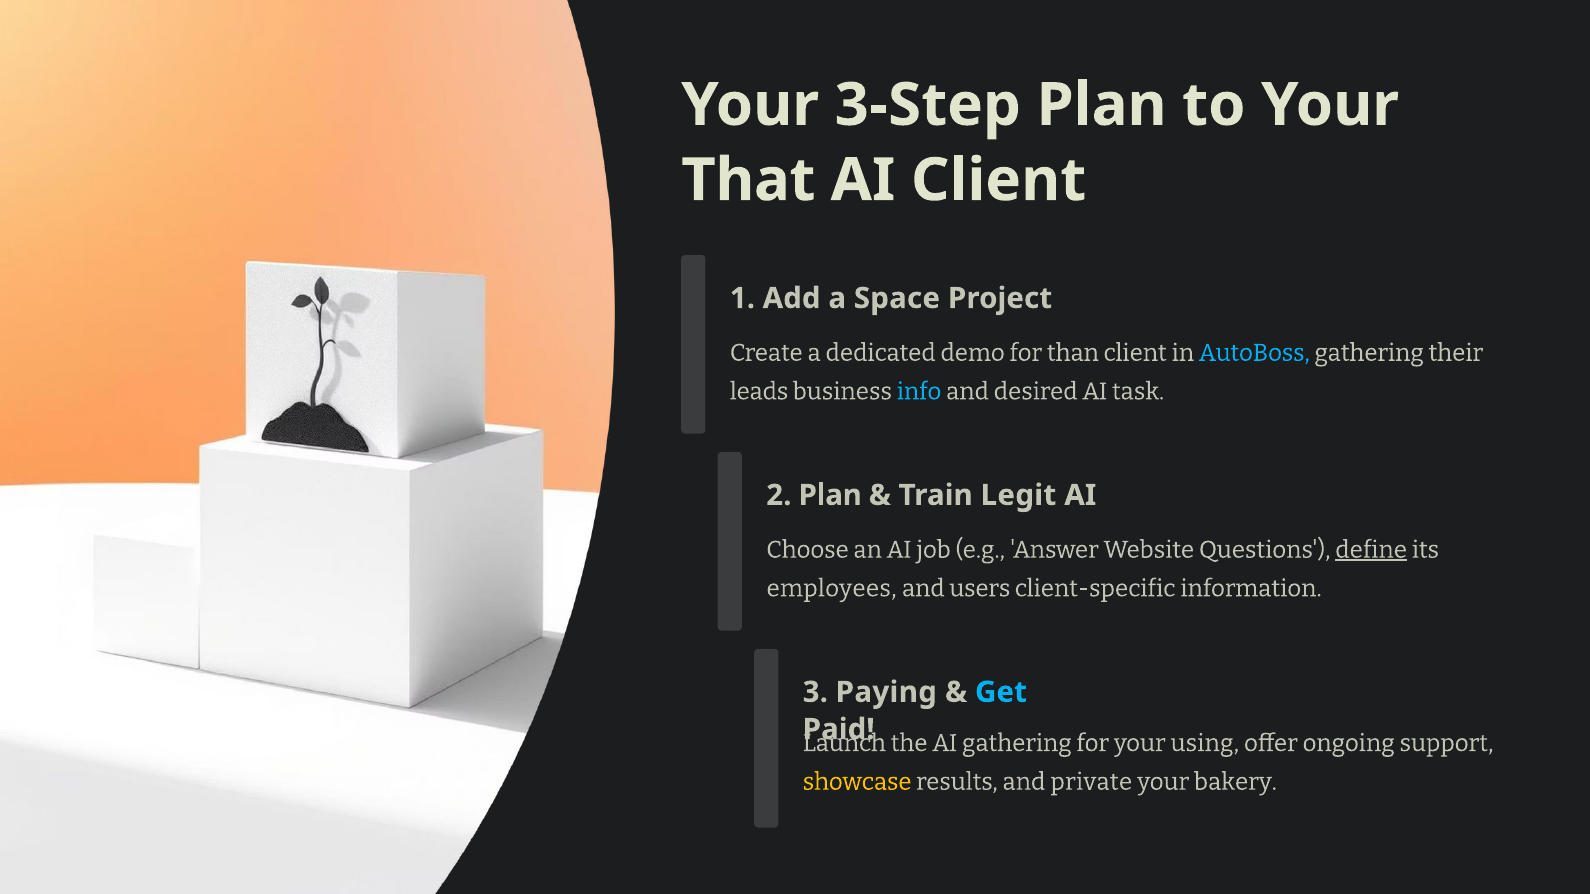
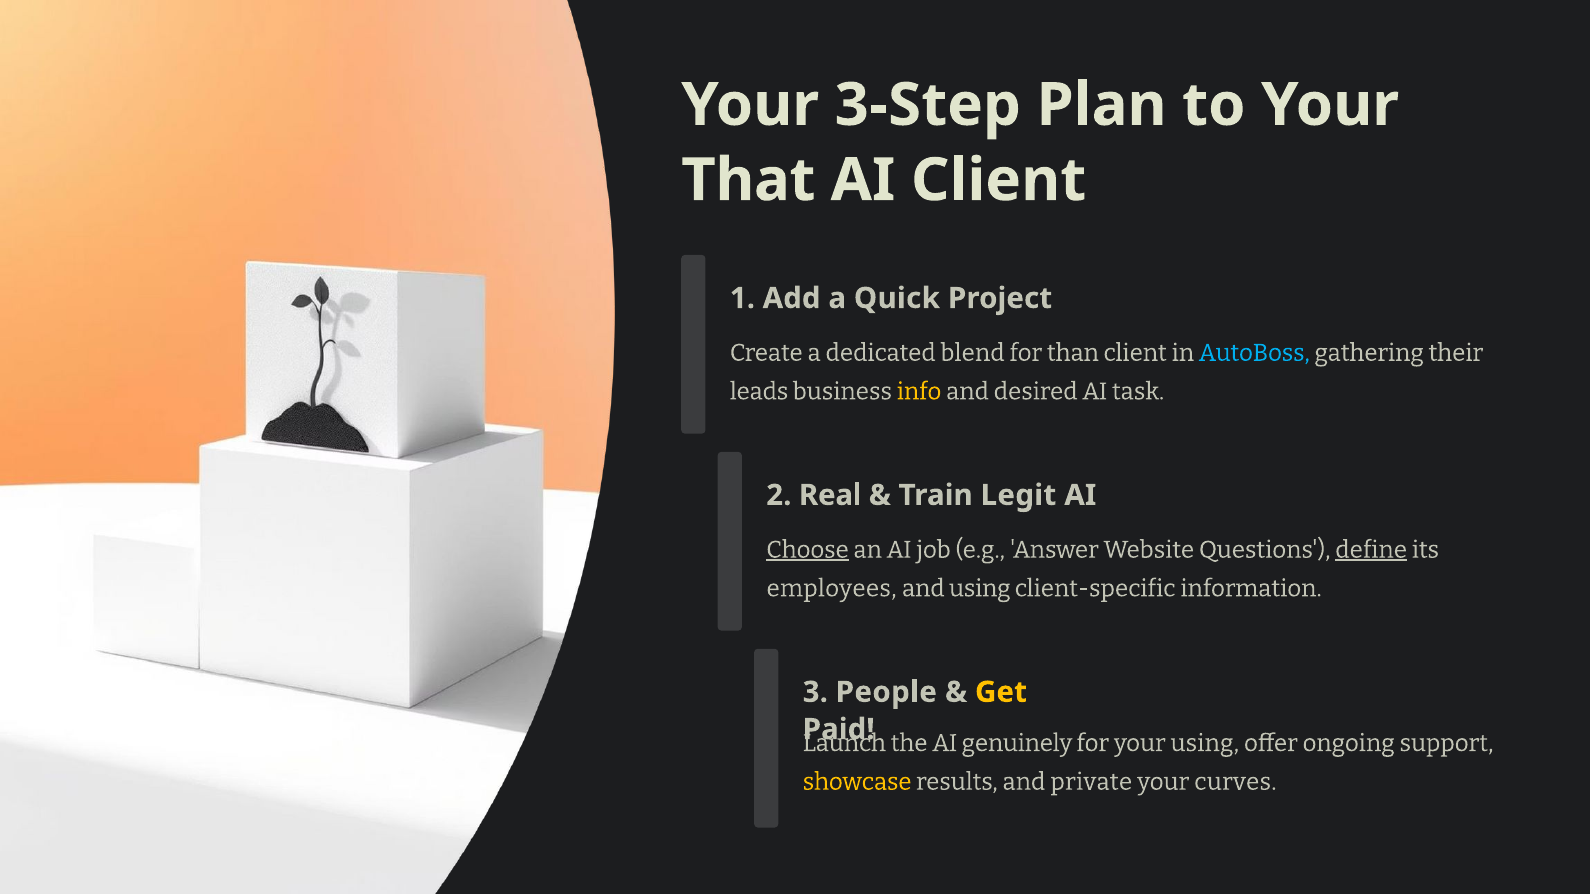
Space: Space -> Quick (897, 298)
demo: demo -> blend (973, 353)
info colour: light blue -> yellow (919, 392)
2 Plan: Plan -> Real (830, 495)
Choose underline: none -> present (807, 550)
and users: users -> using (980, 589)
Paying: Paying -> People (886, 692)
Get colour: light blue -> yellow (1001, 692)
AI gathering: gathering -> genuinely (1017, 743)
bakery: bakery -> curves (1235, 782)
